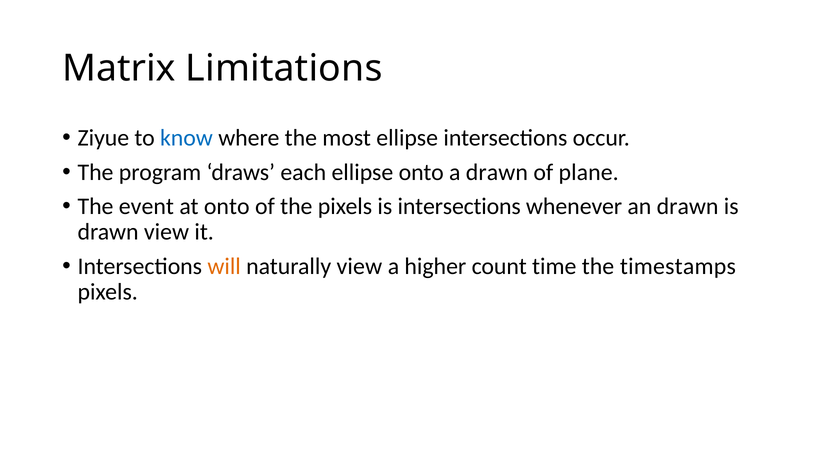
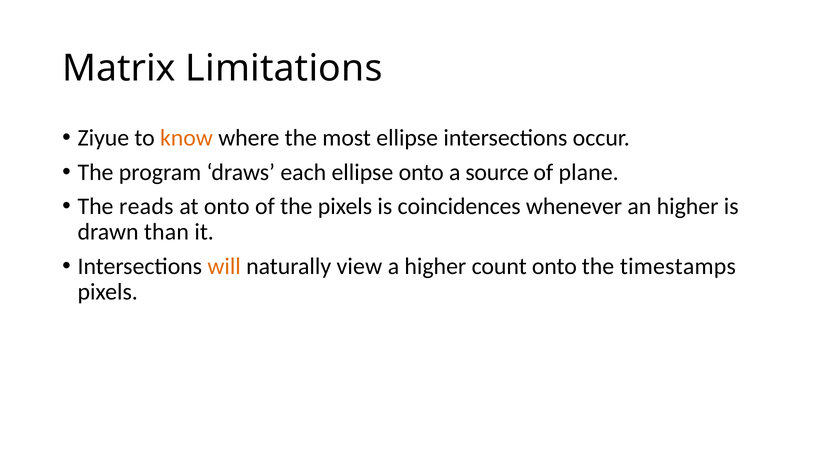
know colour: blue -> orange (186, 138)
a drawn: drawn -> source (497, 172)
event: event -> reads (146, 207)
is intersections: intersections -> coincidences (459, 207)
an drawn: drawn -> higher (688, 207)
drawn view: view -> than (166, 232)
count time: time -> onto (554, 267)
